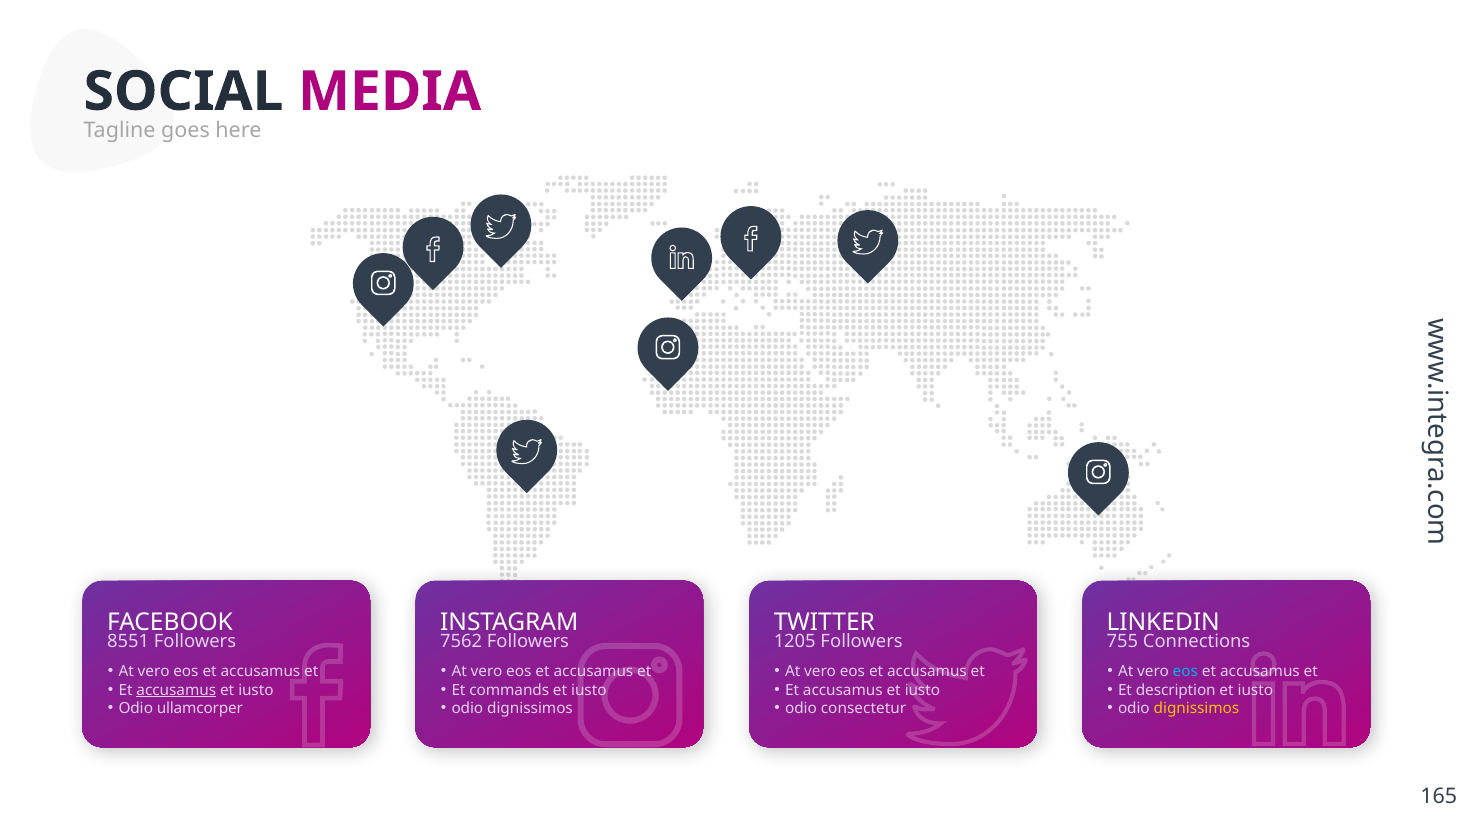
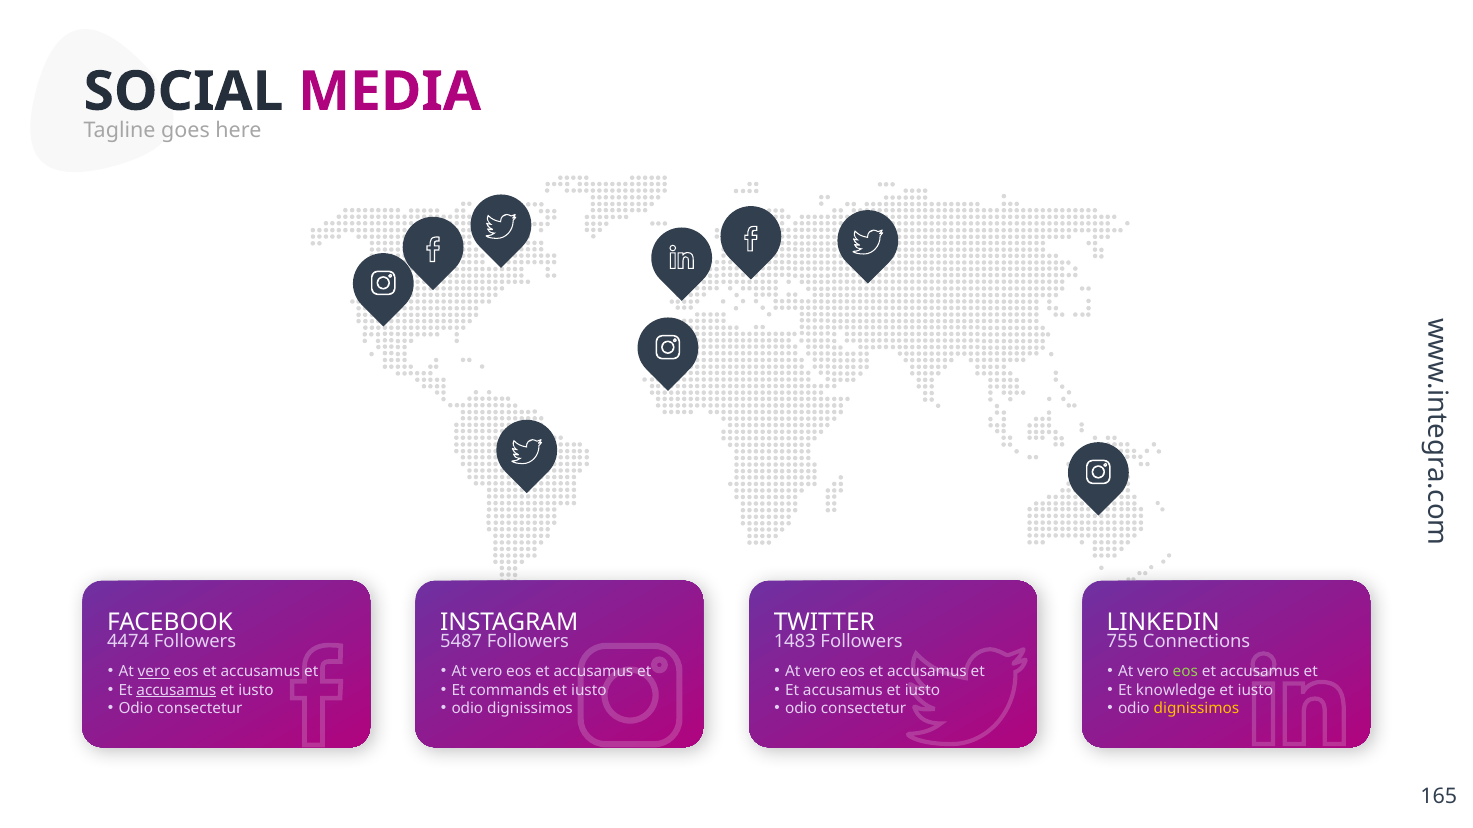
8551: 8551 -> 4474 (128, 642)
7562: 7562 -> 5487 (461, 642)
1205: 1205 -> 1483 (795, 642)
vero underline: none -> present (154, 672)
eos colour: light blue -> light green (1185, 672)
description: description -> knowledge (1176, 691)
ullamcorper: ullamcorper -> consectetur (200, 709)
